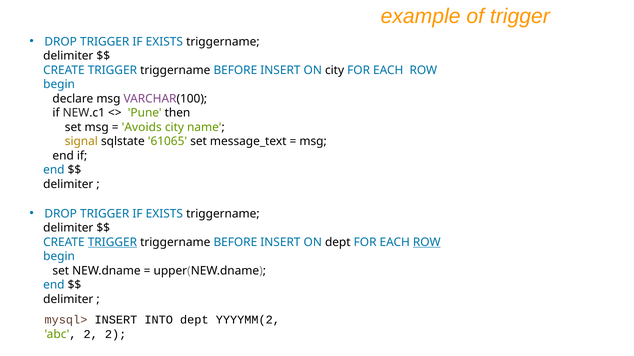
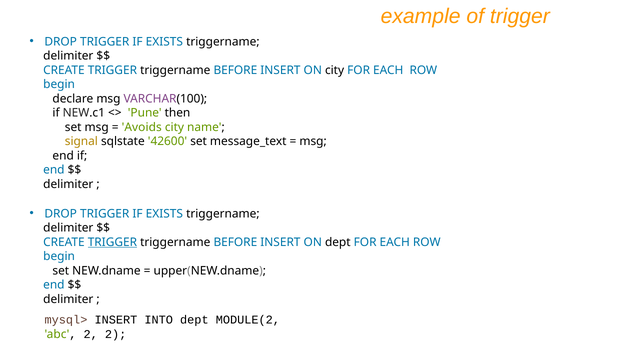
61065: 61065 -> 42600 (167, 142)
ROW underline: present -> none (427, 243)
YYYYMM(2: YYYYMM(2 -> MODULE(2 (248, 321)
